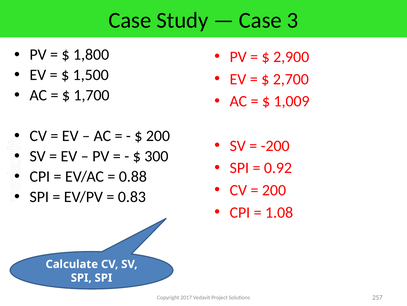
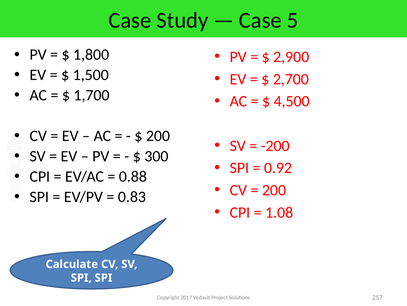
3: 3 -> 5 (293, 20)
1,009: 1,009 -> 4,500 (292, 101)
